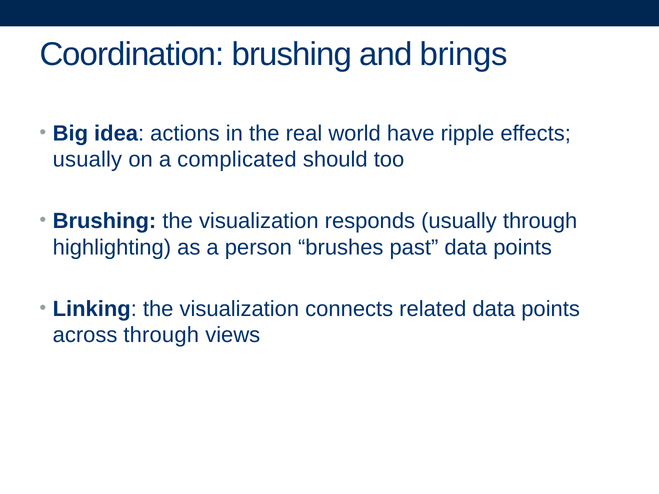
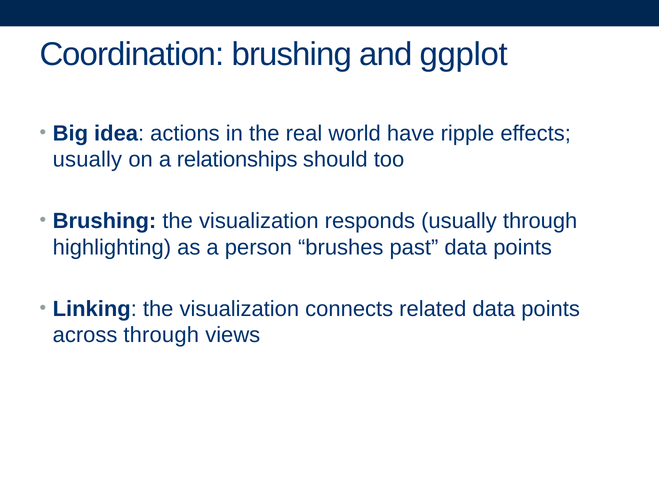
brings: brings -> ggplot (464, 54)
complicated: complicated -> relationships (237, 160)
